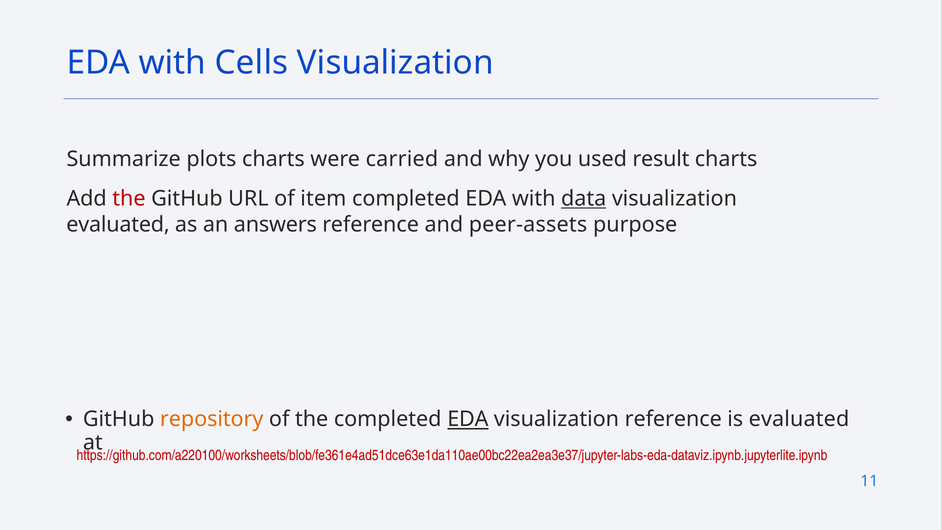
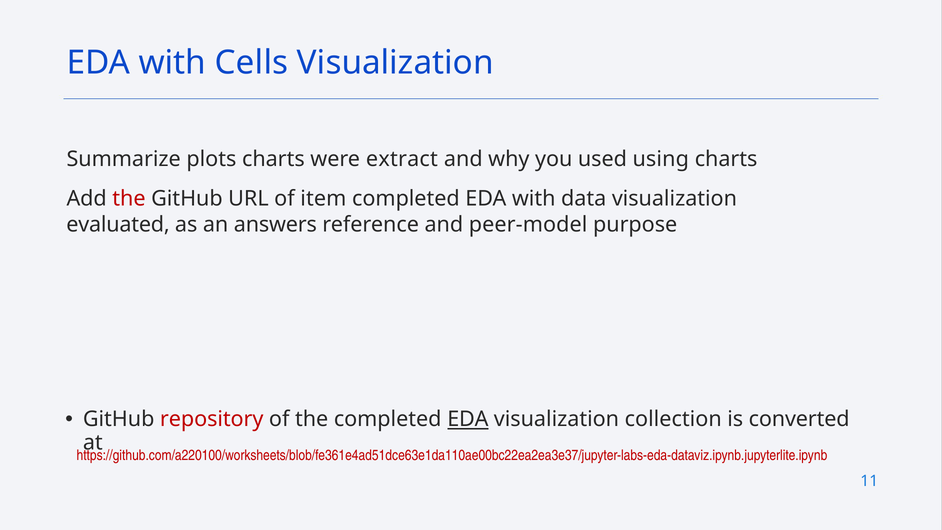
carried: carried -> extract (402, 159)
result: result -> using (661, 159)
data underline: present -> none (584, 199)
peer-assets: peer-assets -> peer-model (528, 225)
repository colour: orange -> red (212, 419)
visualization reference: reference -> collection (673, 419)
is evaluated: evaluated -> converted (799, 419)
